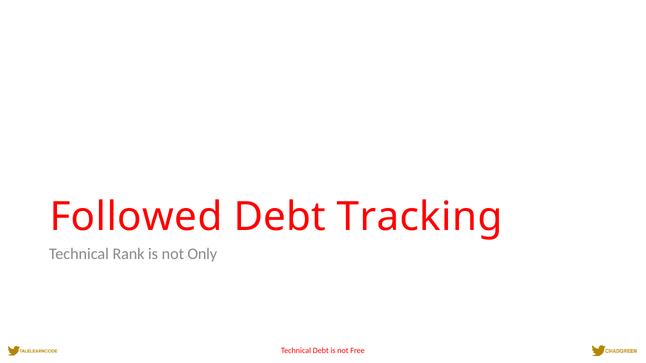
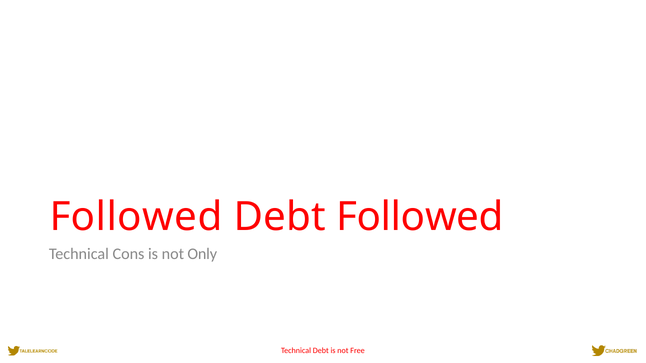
Debt Tracking: Tracking -> Followed (420, 217)
Rank: Rank -> Cons (128, 254)
